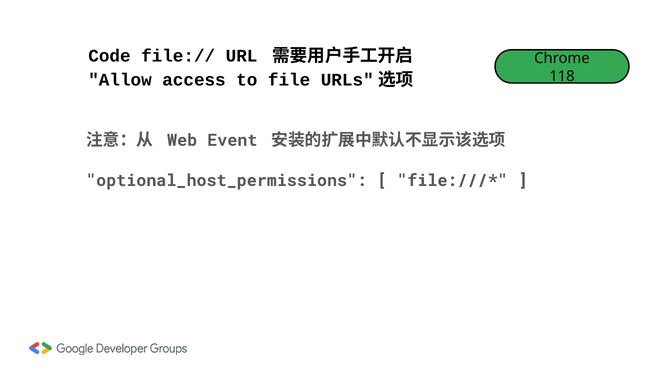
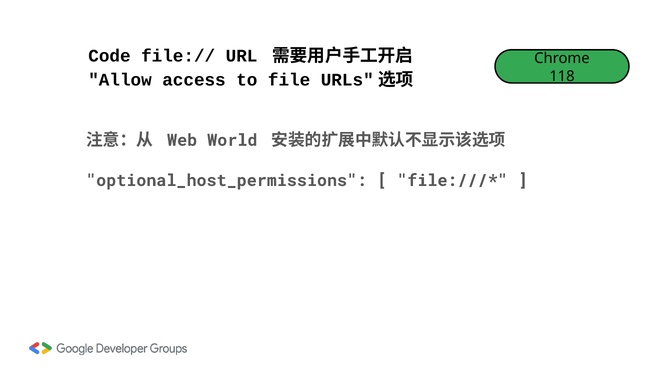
Event: Event -> World (232, 140)
